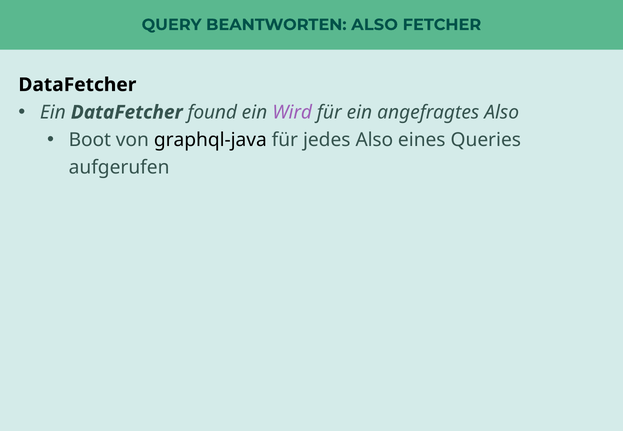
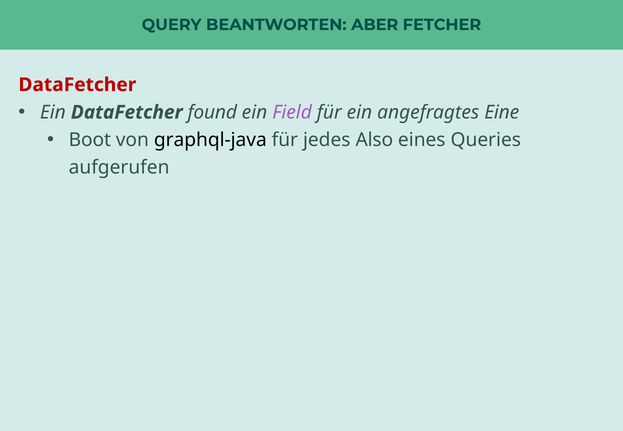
BEANTWORTEN ALSO: ALSO -> ABER (375, 25)
DataFetcher colour: black -> red (77, 85)
Wird: Wird -> Field (292, 112)
angefragtes Also: Also -> Eine (502, 112)
